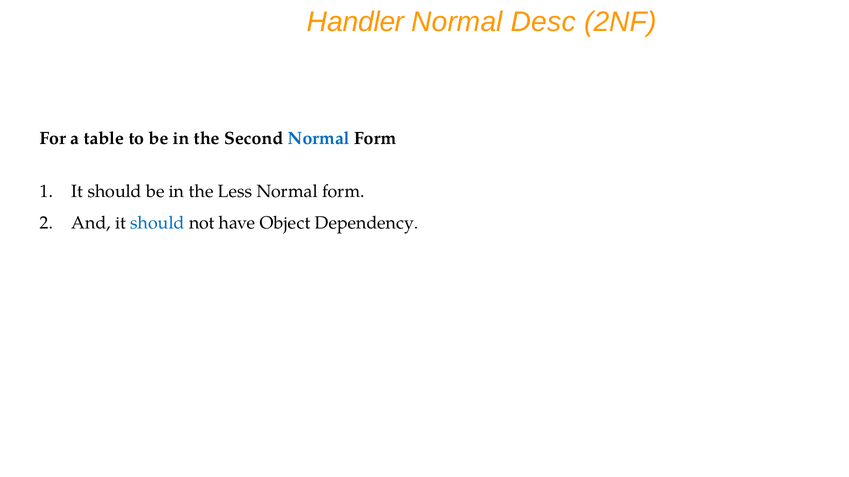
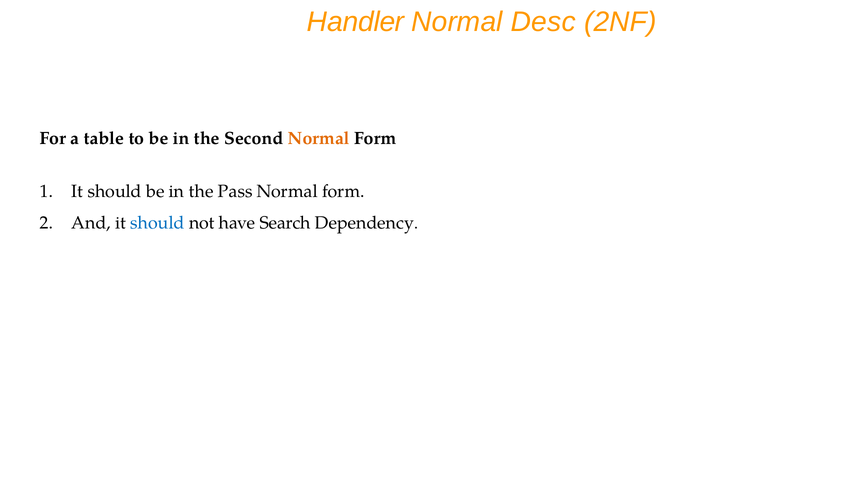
Normal colour: blue -> orange (319, 138)
Less: Less -> Pass (235, 191)
Object: Object -> Search (285, 223)
